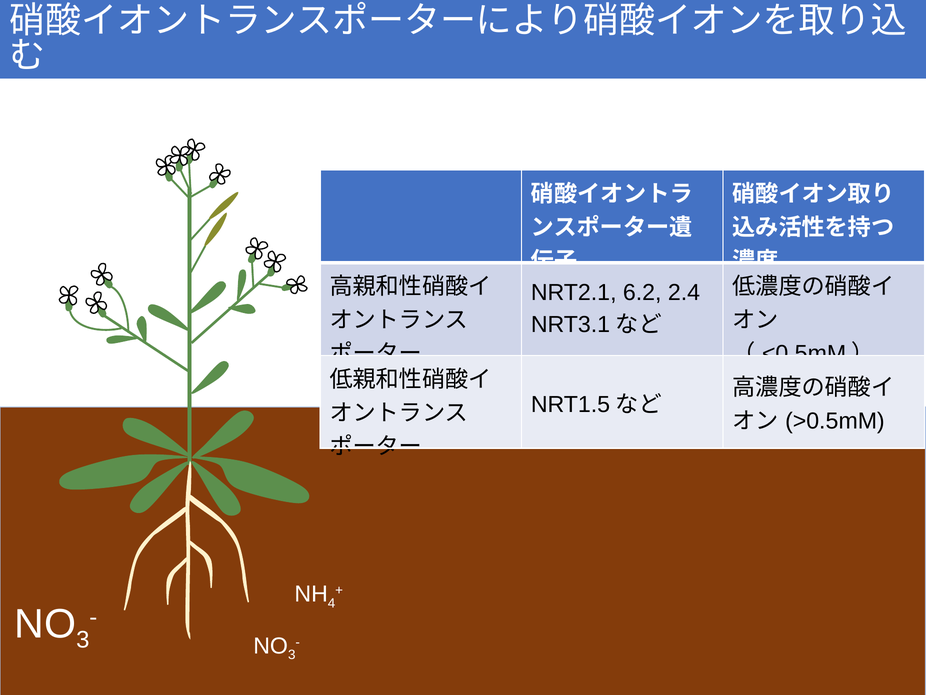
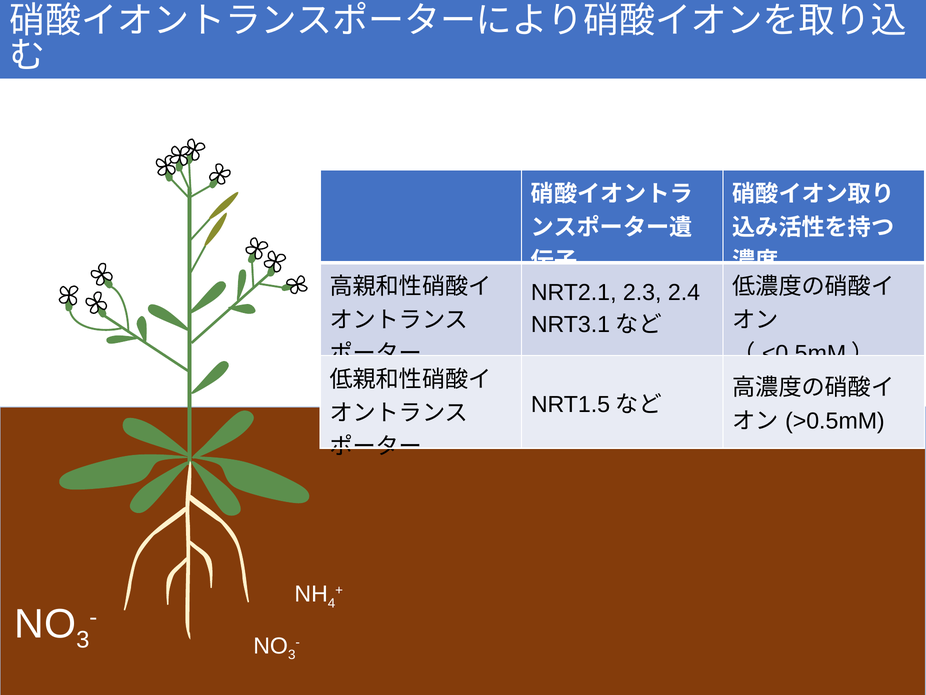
6.2: 6.2 -> 2.3 (642, 293)
